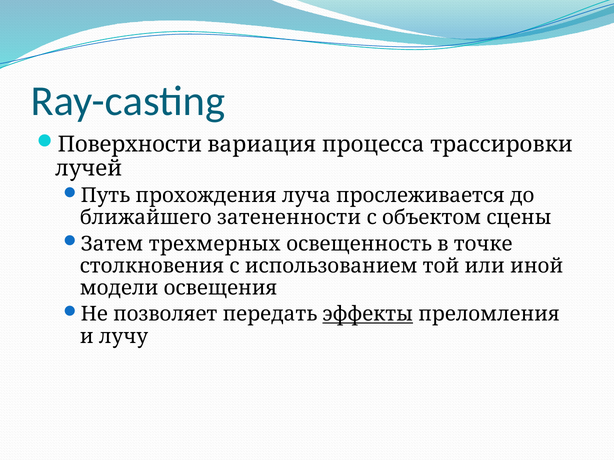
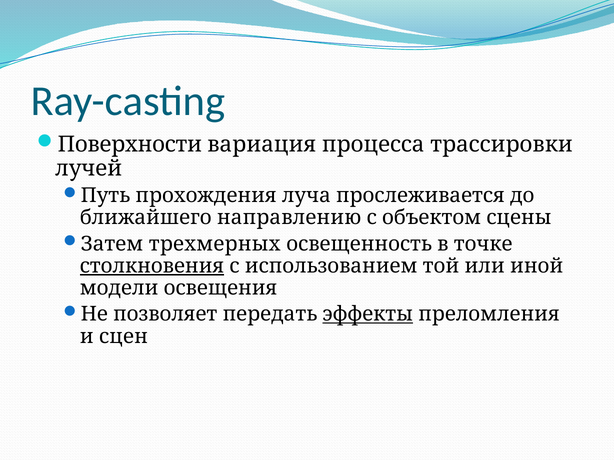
затененности: затененности -> направлению (289, 218)
столкновения underline: none -> present (152, 266)
лучу: лучу -> сцен (123, 337)
